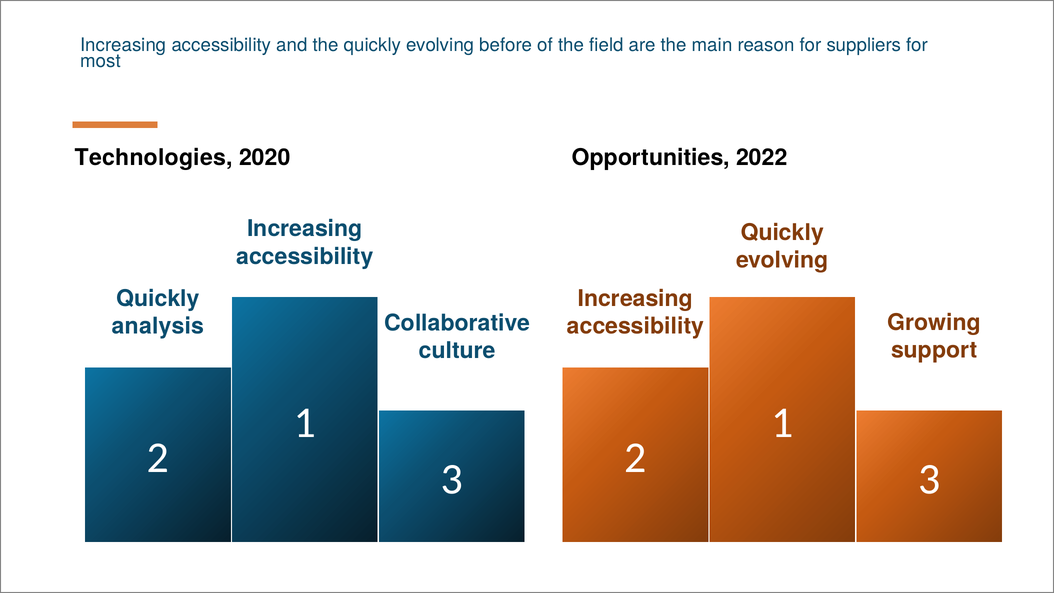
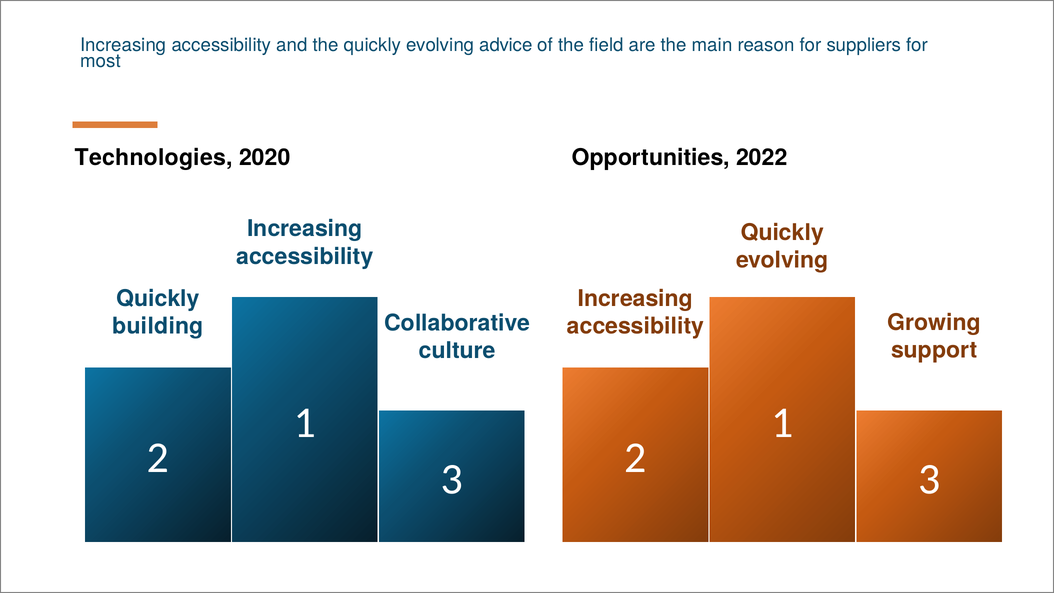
before: before -> advice (506, 45)
analysis: analysis -> building (158, 326)
